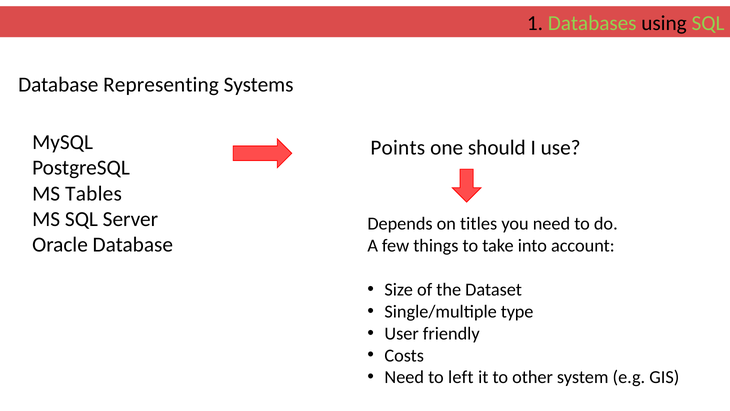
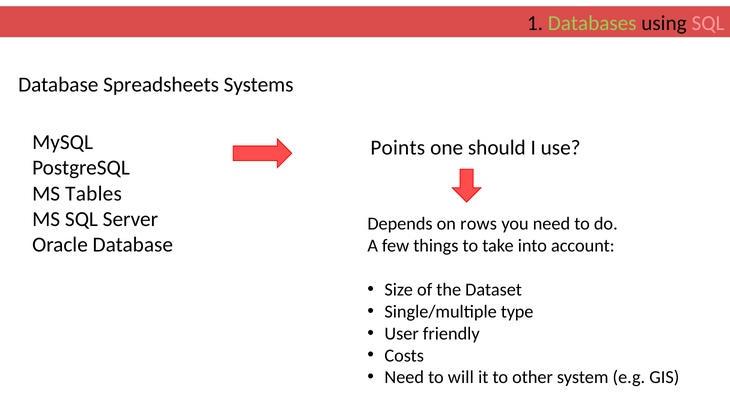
SQL colour: light green -> pink (708, 23)
Representing: Representing -> Spreadsheets (161, 85)
titles: titles -> rows (479, 224)
left: left -> will (461, 377)
